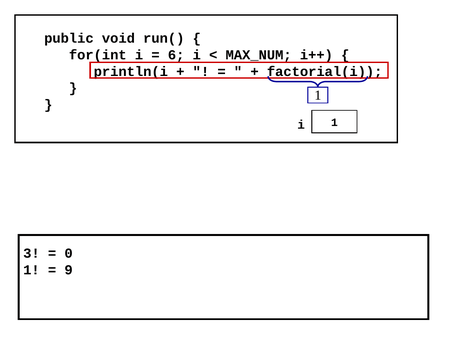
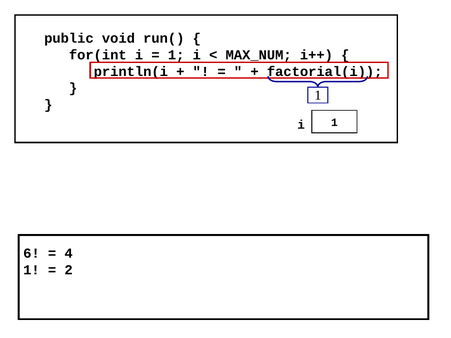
6: 6 -> 1 (176, 55)
3: 3 -> 6 (31, 254)
0: 0 -> 4 (69, 254)
9: 9 -> 2 (69, 270)
